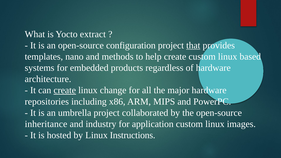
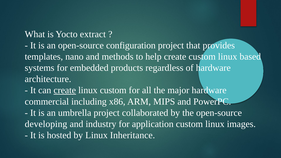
that underline: present -> none (193, 45)
linux change: change -> custom (113, 90)
repositories: repositories -> commercial (47, 102)
inheritance: inheritance -> developing (46, 124)
Instructions: Instructions -> Inheritance (133, 135)
